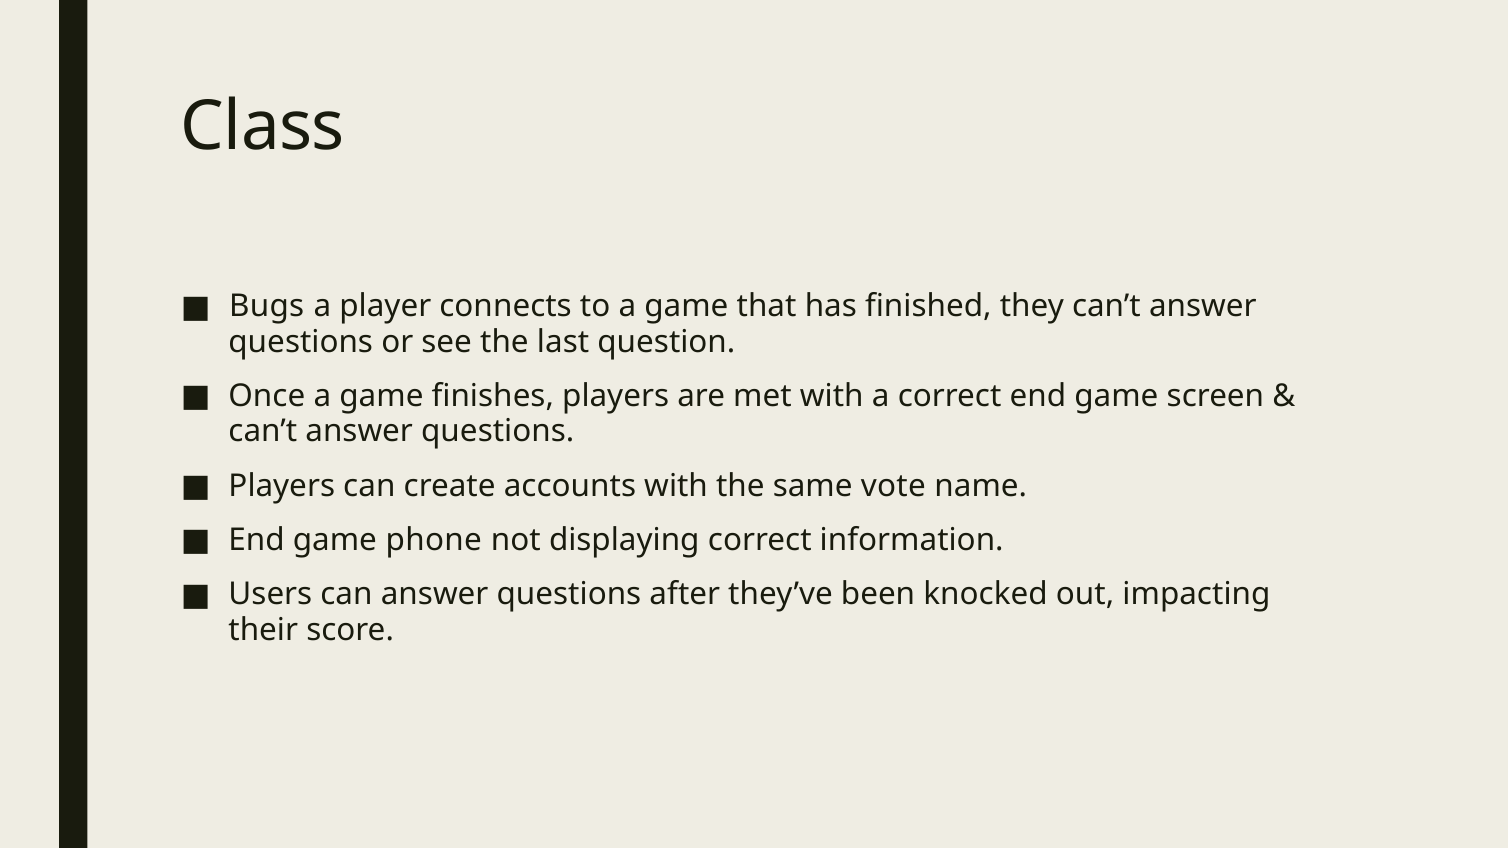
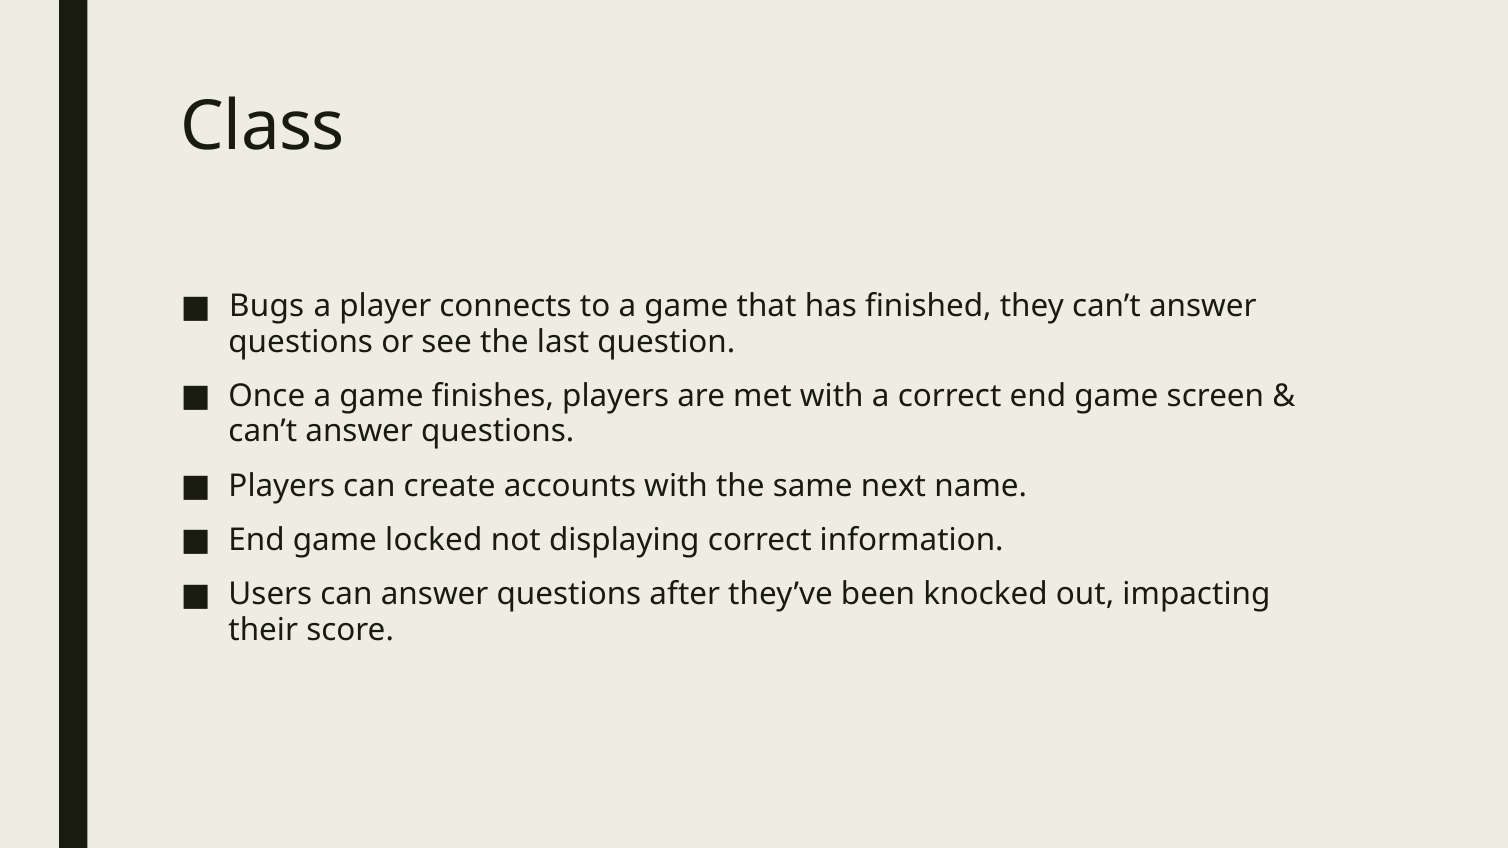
vote: vote -> next (894, 486)
phone: phone -> locked (434, 540)
